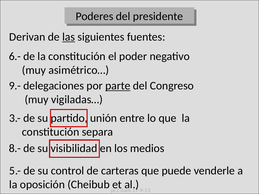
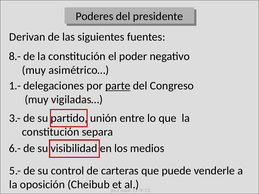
las underline: present -> none (69, 37)
6.-: 6.- -> 8.- (15, 56)
9.-: 9.- -> 1.- (15, 86)
8.-: 8.- -> 6.- (15, 148)
